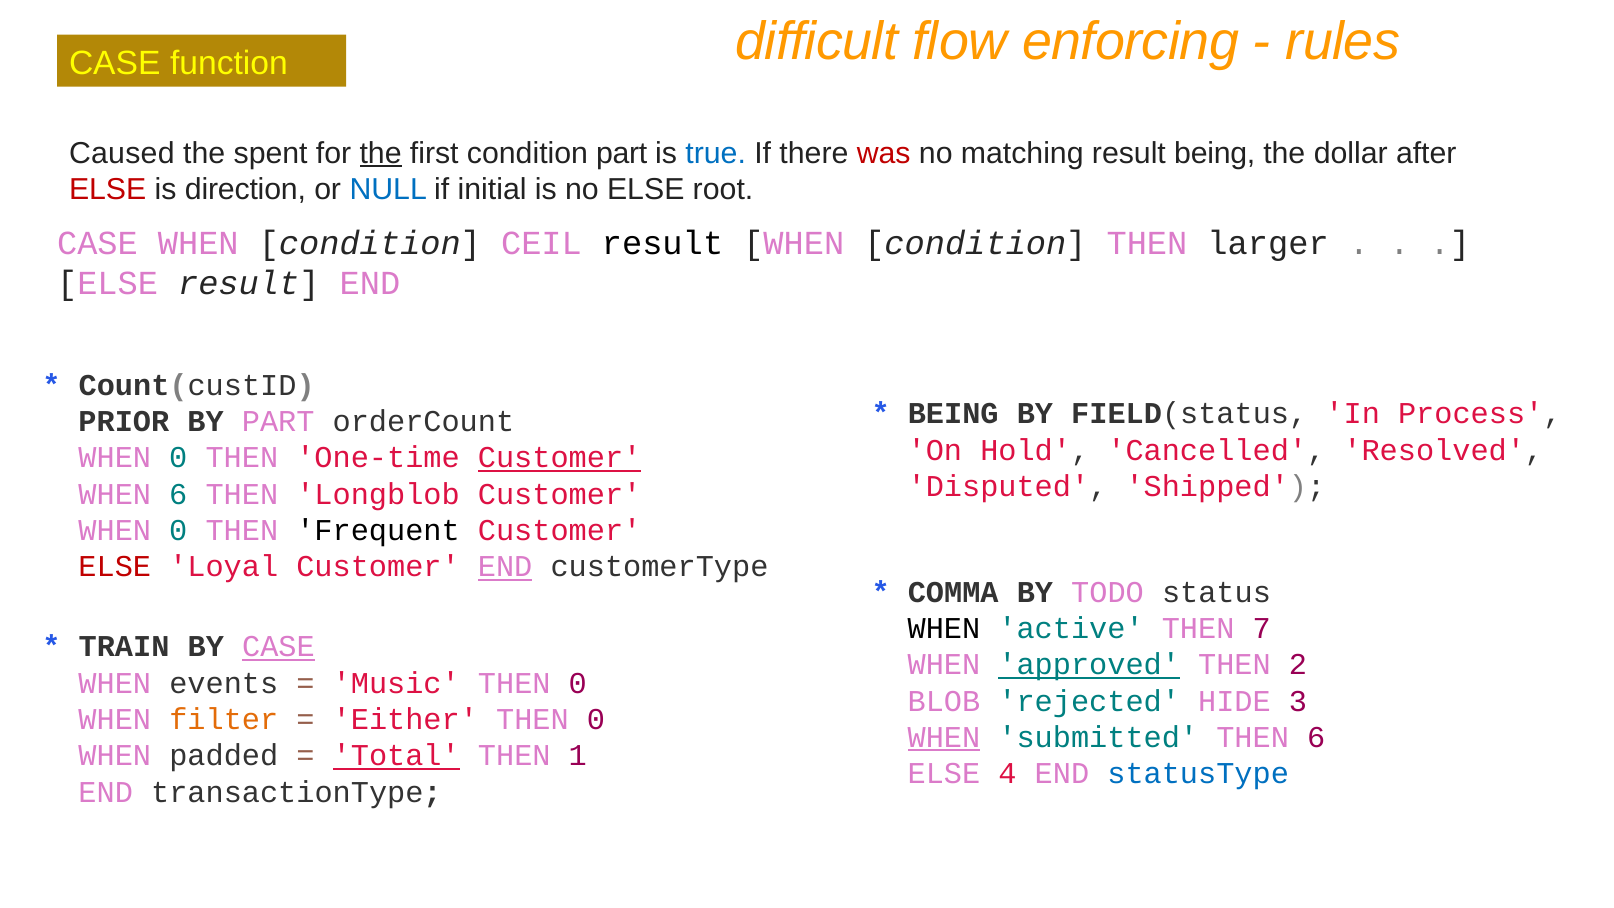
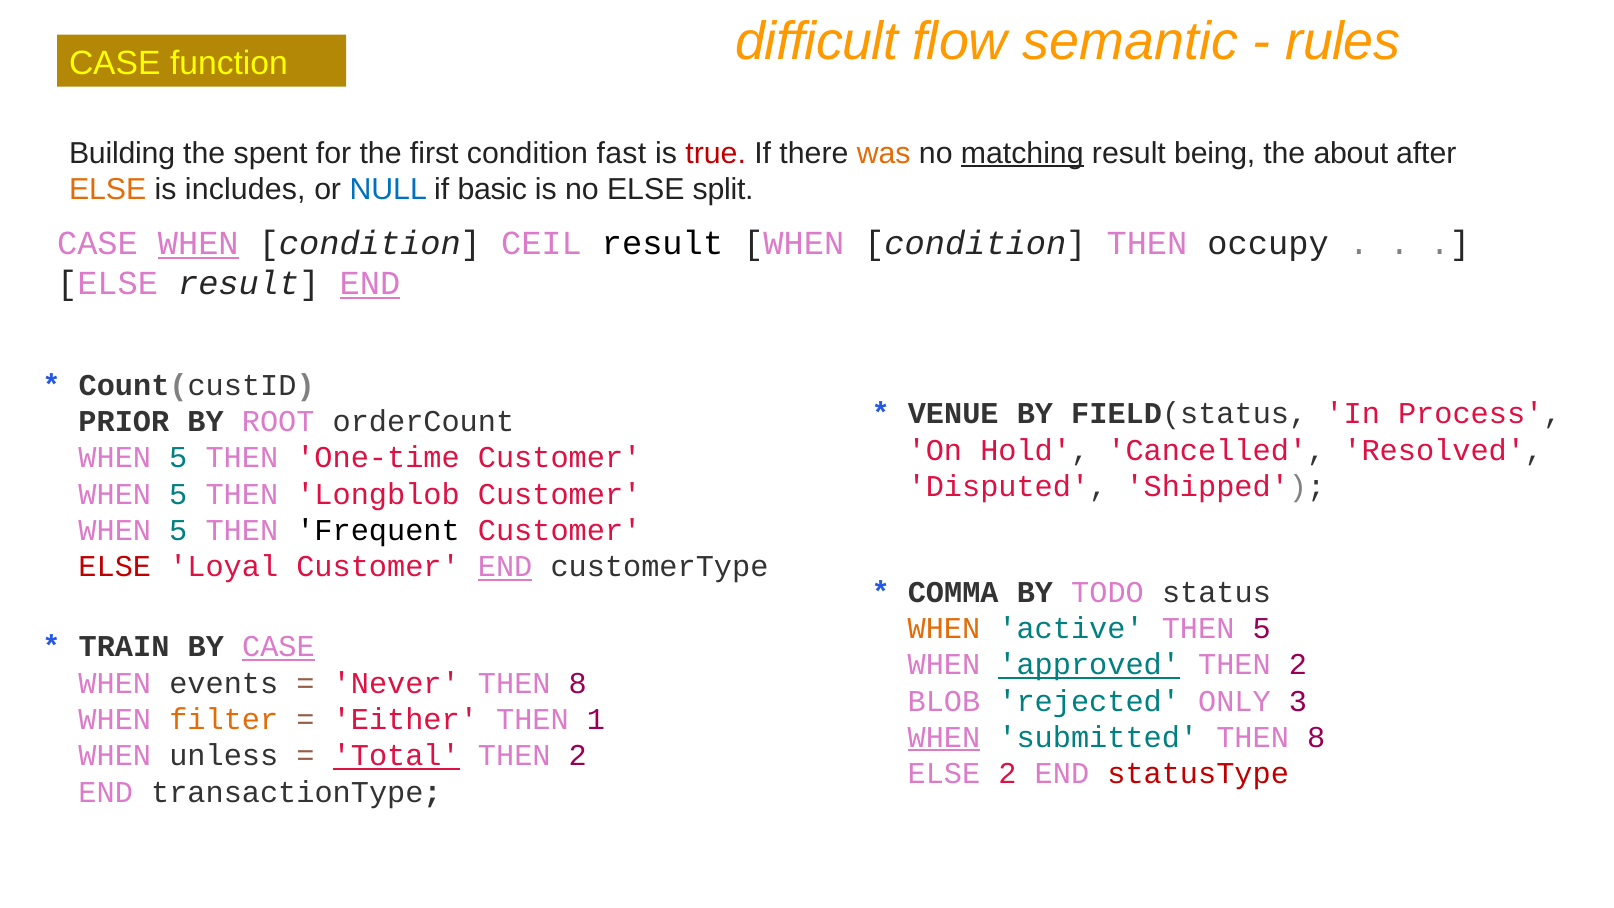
enforcing: enforcing -> semantic (1130, 42)
Caused: Caused -> Building (122, 153)
the underline: present -> none (381, 153)
condition part: part -> fast (621, 153)
true colour: blue -> red (716, 153)
was colour: red -> orange (884, 153)
matching underline: none -> present (1022, 153)
dollar: dollar -> about (1351, 153)
ELSE colour: red -> orange (108, 190)
direction: direction -> includes (245, 190)
initial: initial -> basic (492, 190)
root: root -> split (723, 190)
WHEN underline: none -> present (198, 243)
larger: larger -> occupy (1268, 243)
END underline: none -> present (370, 283)
BEING: BEING -> VENUE (953, 414)
BY PART: PART -> ROOT (278, 421)
0: 0 -> 5 (178, 458)
Customer underline: present -> none (560, 458)
6: 6 -> 5 (178, 494)
0: 0 -> 5 (178, 530)
WHEN colour: black -> orange (944, 628)
THEN 7: 7 -> 5 (1262, 628)
Music: Music -> Never (396, 683)
0: 0 -> 8 (578, 683)
HIDE: HIDE -> ONLY (1234, 701)
0: 0 -> 1 (596, 719)
submitted THEN 6: 6 -> 8 (1316, 737)
padded: padded -> unless (224, 756)
1: 1 -> 2 (578, 756)
ELSE 4: 4 -> 2 (1007, 774)
statusType colour: blue -> red (1198, 774)
